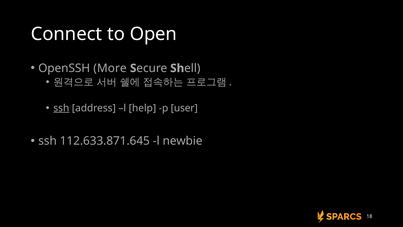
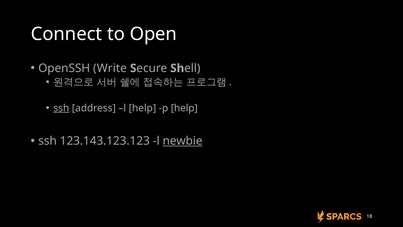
More: More -> Write (110, 68)
p user: user -> help (184, 108)
112.633.871.645: 112.633.871.645 -> 123.143.123.123 (105, 141)
newbie underline: none -> present (183, 141)
